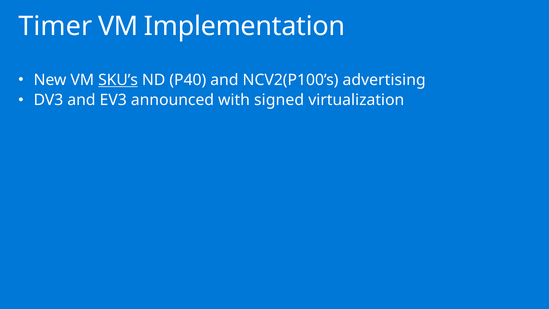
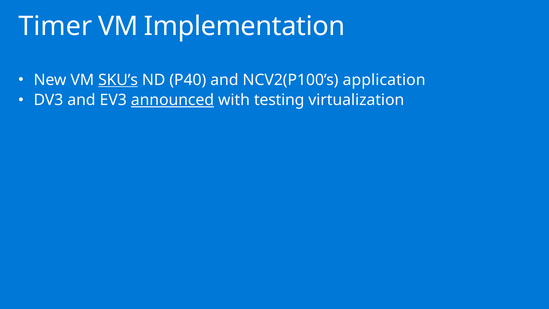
advertising: advertising -> application (384, 80)
announced underline: none -> present (172, 100)
signed: signed -> testing (279, 100)
